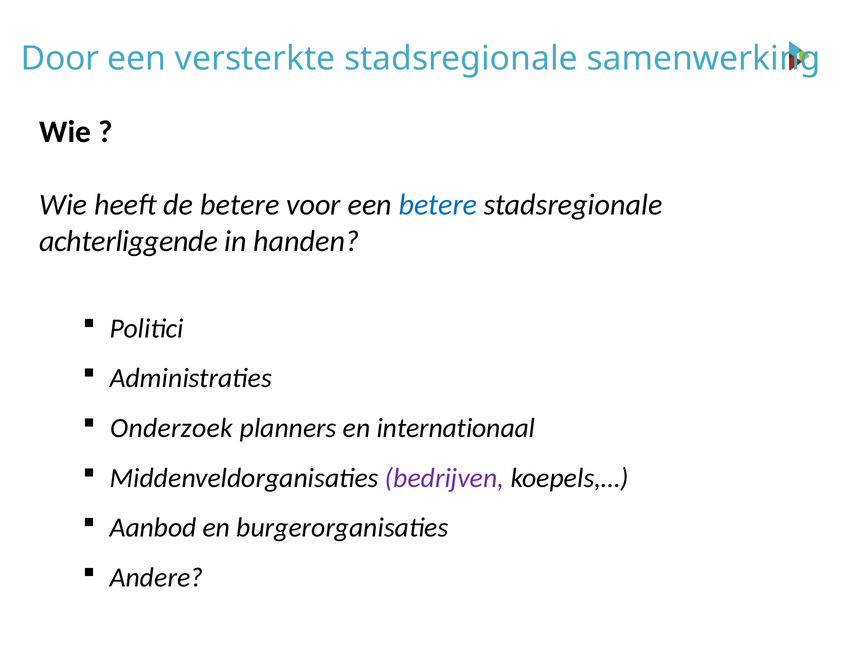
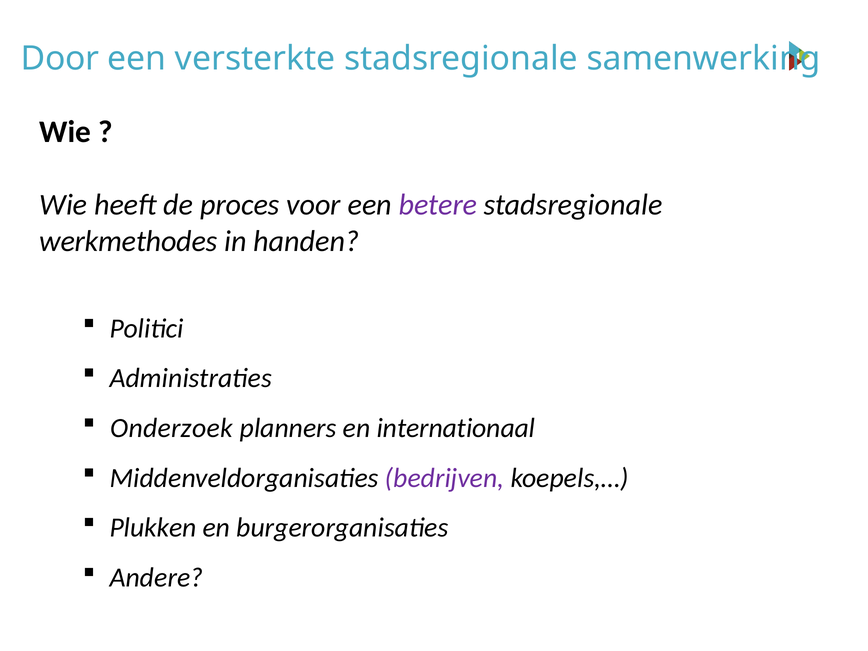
de betere: betere -> proces (240, 205)
betere colour: blue -> purple (438, 205)
achterliggende: achterliggende -> werkmethodes (128, 241)
Aanbod: Aanbod -> Plukken (153, 528)
